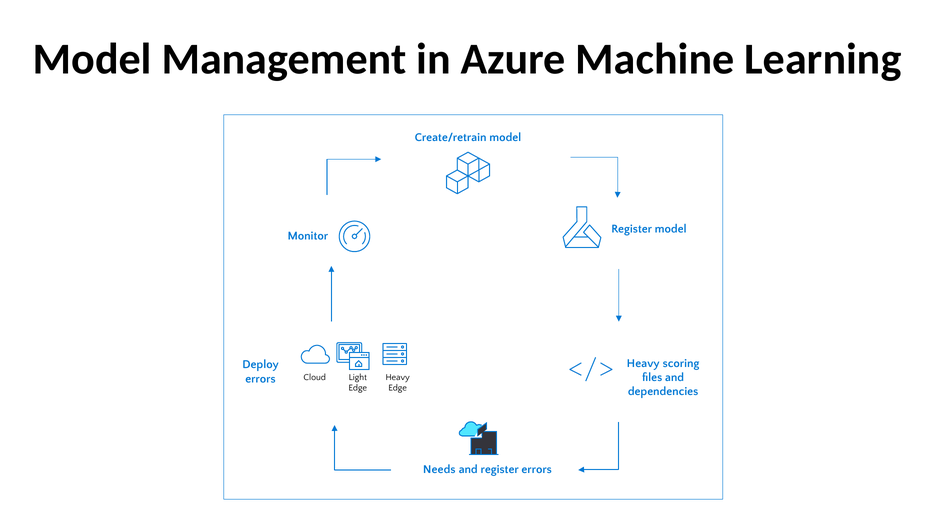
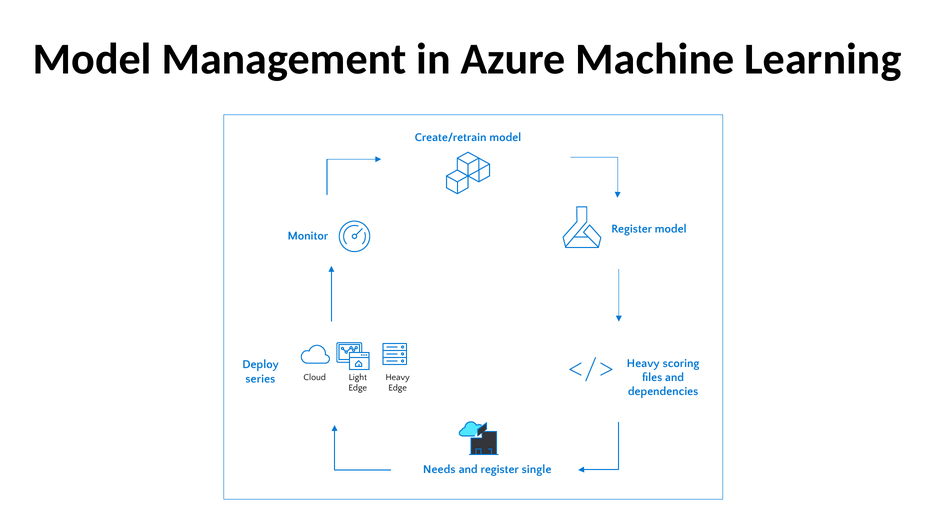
errors: errors -> series (260, 378)
register errors: errors -> single (537, 469)
